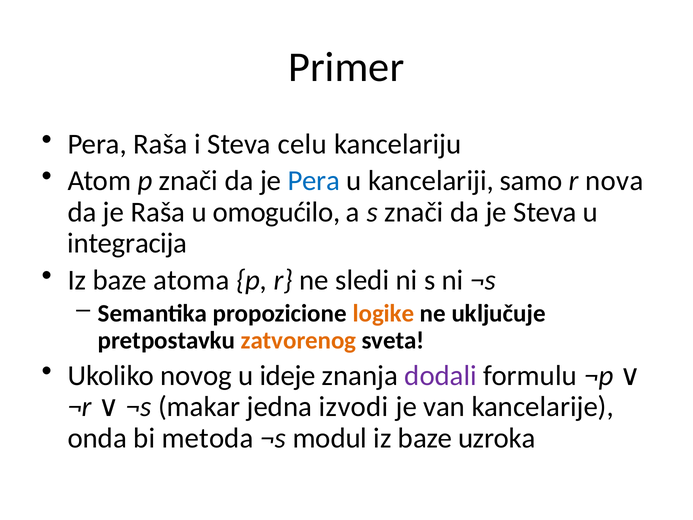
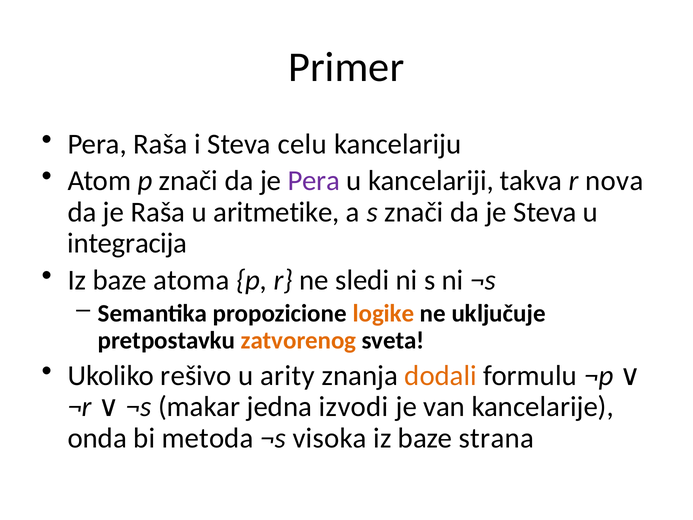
Pera colour: blue -> purple (314, 181)
samo: samo -> takva (531, 181)
omogućilo: omogućilo -> aritmetike (276, 212)
novog: novog -> rešivo (196, 375)
ideje: ideje -> arity (287, 375)
dodali colour: purple -> orange (441, 375)
modul: modul -> visoka (330, 438)
uzroka: uzroka -> strana (496, 438)
